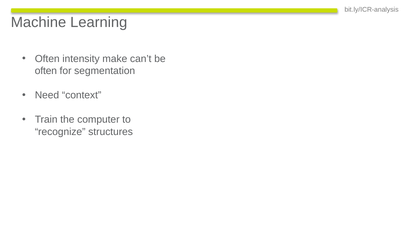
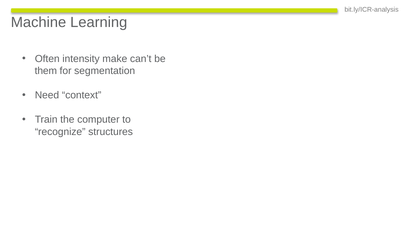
often: often -> them (46, 71)
